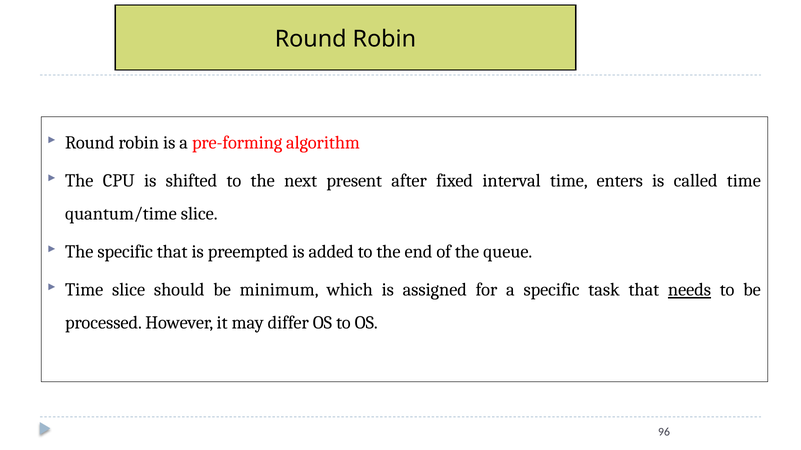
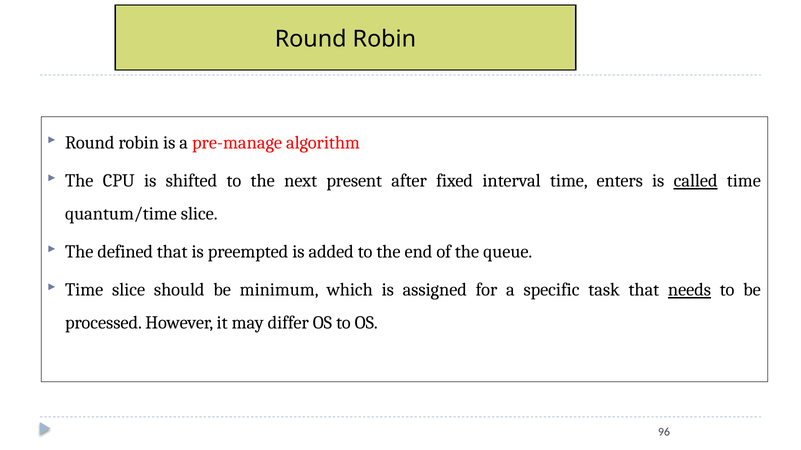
pre-forming: pre-forming -> pre-manage (237, 143)
called underline: none -> present (696, 181)
The specific: specific -> defined (125, 252)
